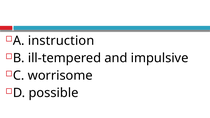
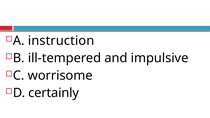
possible: possible -> certainly (54, 93)
